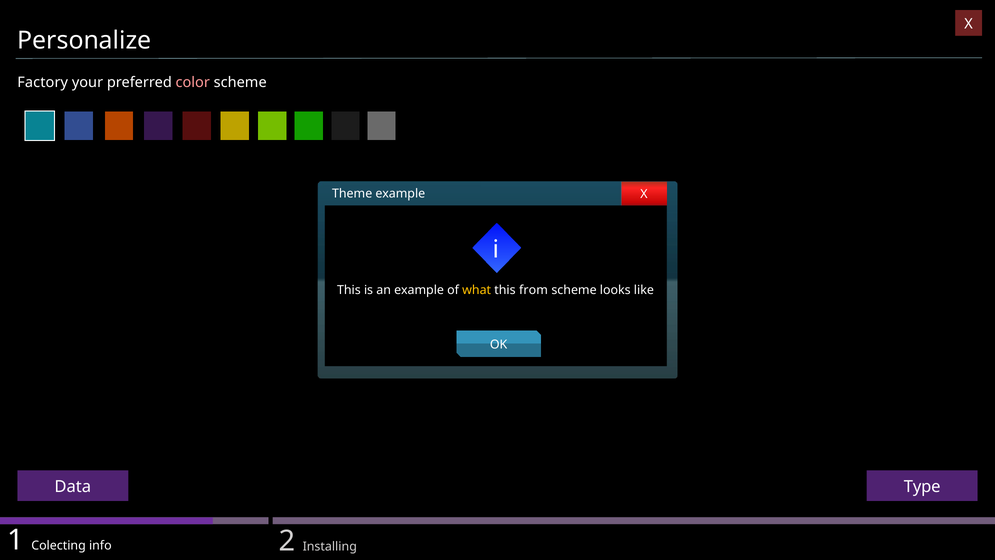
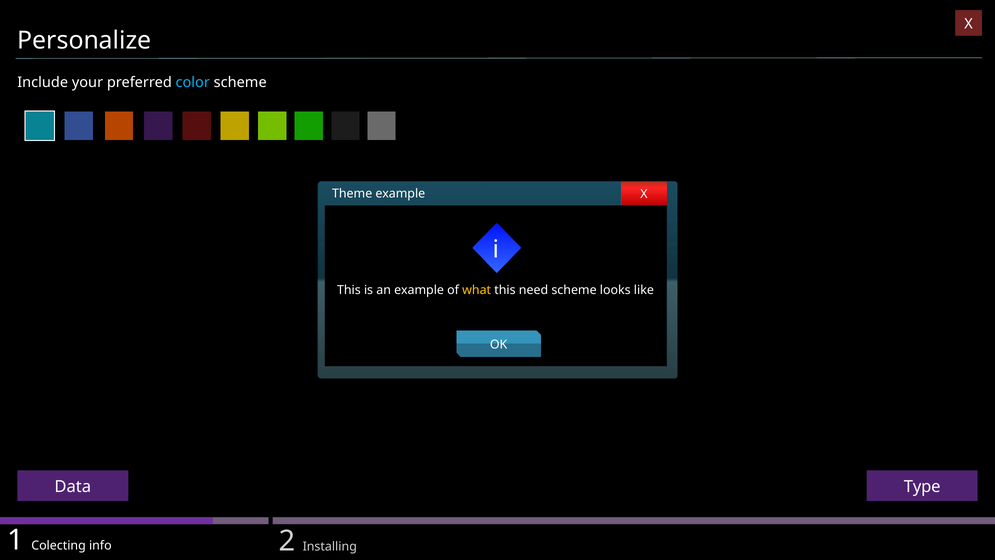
Factory: Factory -> Include (43, 82)
color colour: pink -> light blue (193, 82)
from: from -> need (534, 290)
